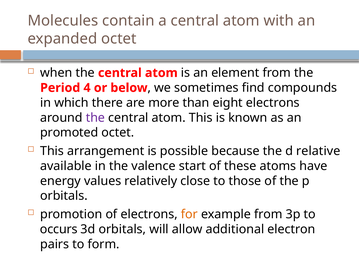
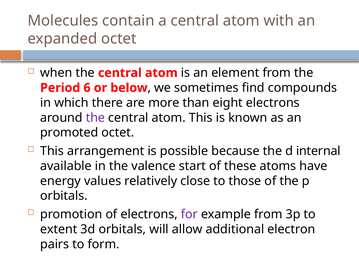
4: 4 -> 6 (87, 88)
relative: relative -> internal (318, 151)
for colour: orange -> purple (189, 215)
occurs: occurs -> extent (59, 229)
